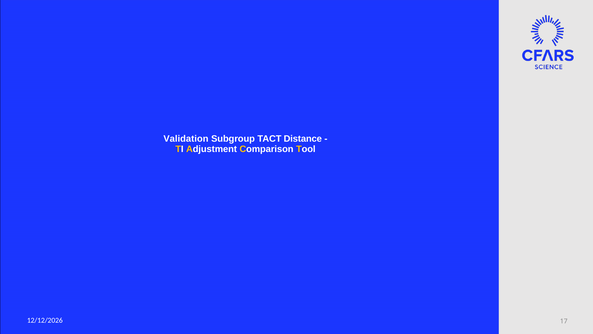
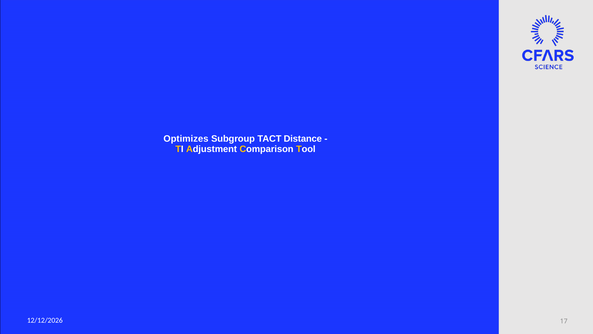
Validation: Validation -> Optimizes (186, 139)
